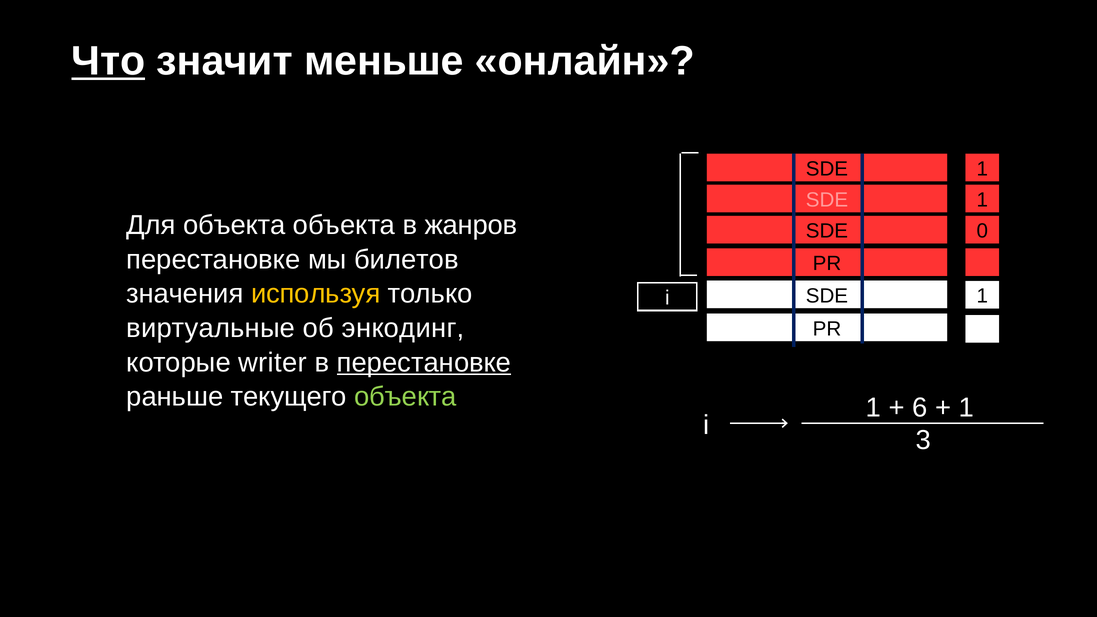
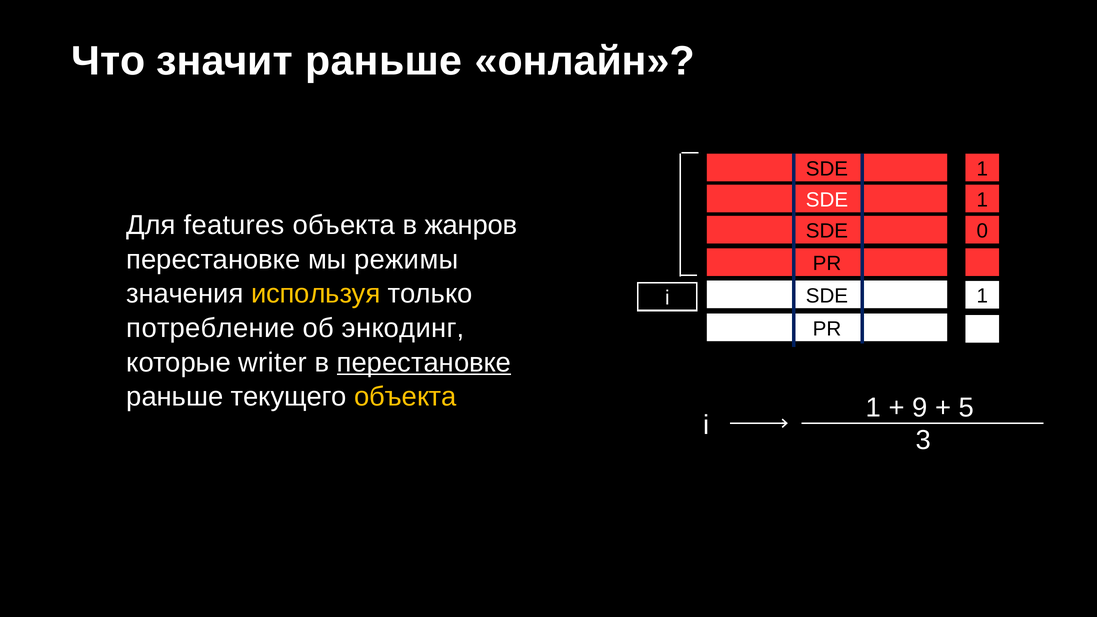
Что underline: present -> none (108, 61)
значит меньше: меньше -> раньше (384, 61)
SDE colour: pink -> white (827, 200)
Для объекта: объекта -> features (234, 225)
билетов: билетов -> режимы (406, 260)
виртуальные: виртуальные -> потребление (211, 328)
объекта colour: light green -> yellow (405, 397)
6: 6 -> 9 (920, 408)
1: 1 -> 5 (966, 408)
